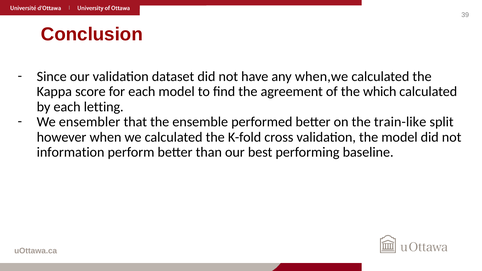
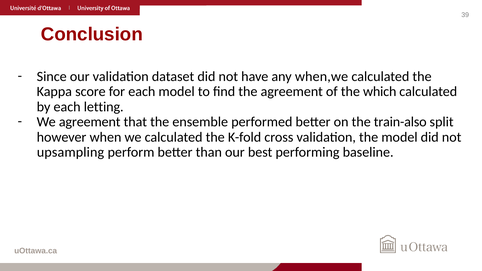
We ensembler: ensembler -> agreement (90, 122)
train-like: train-like -> train-also (400, 122)
information: information -> upsampling (71, 152)
